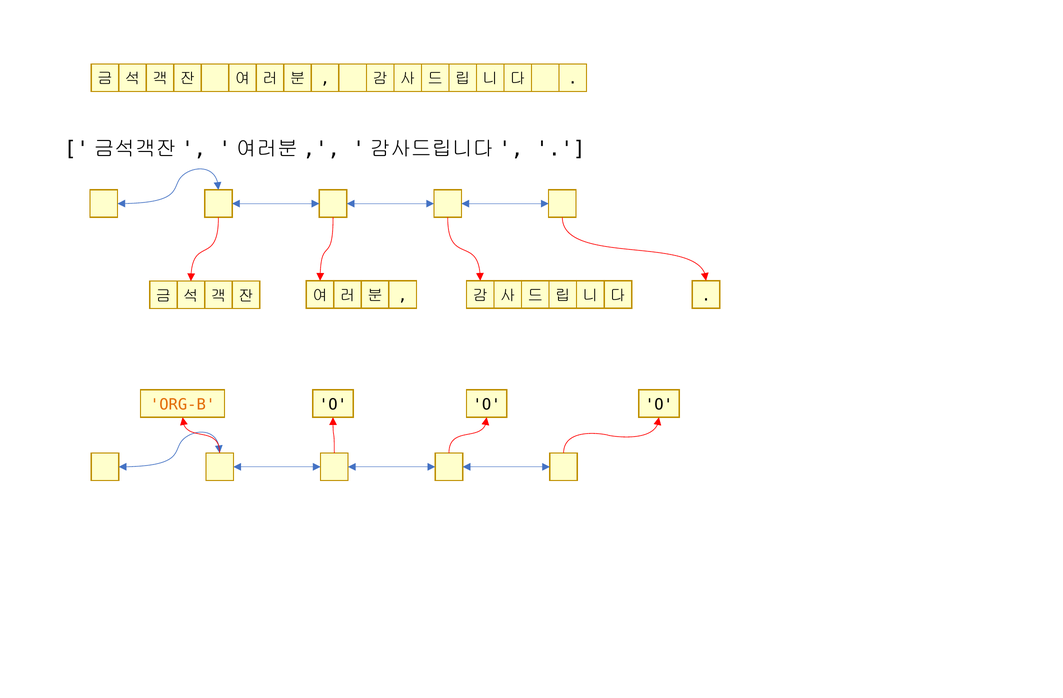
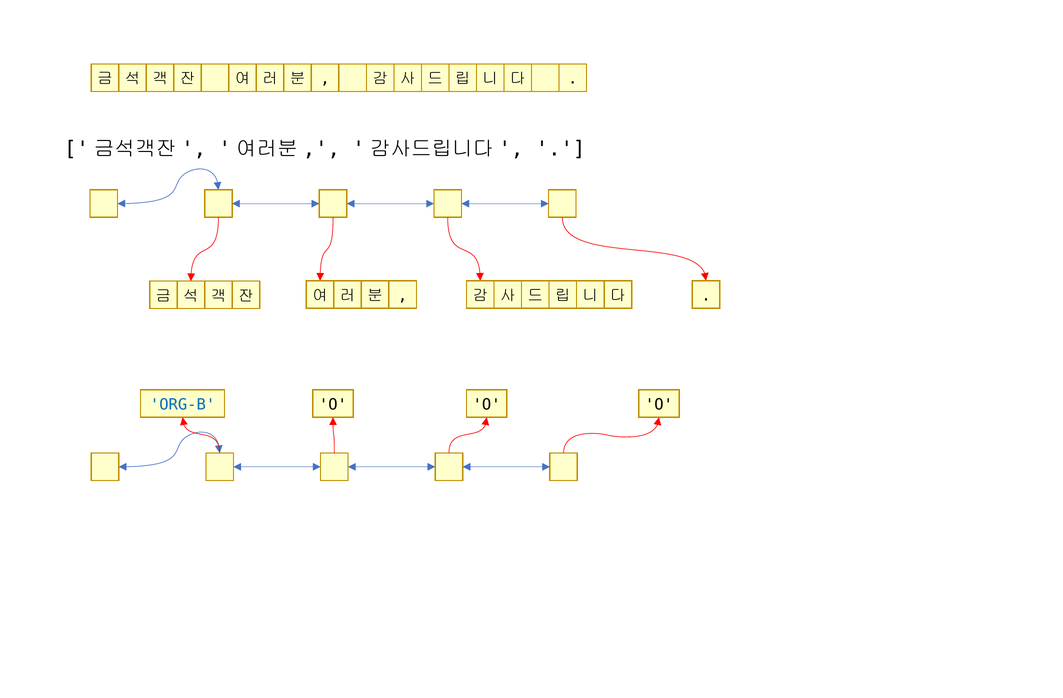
ORG-B colour: orange -> blue (183, 405)
